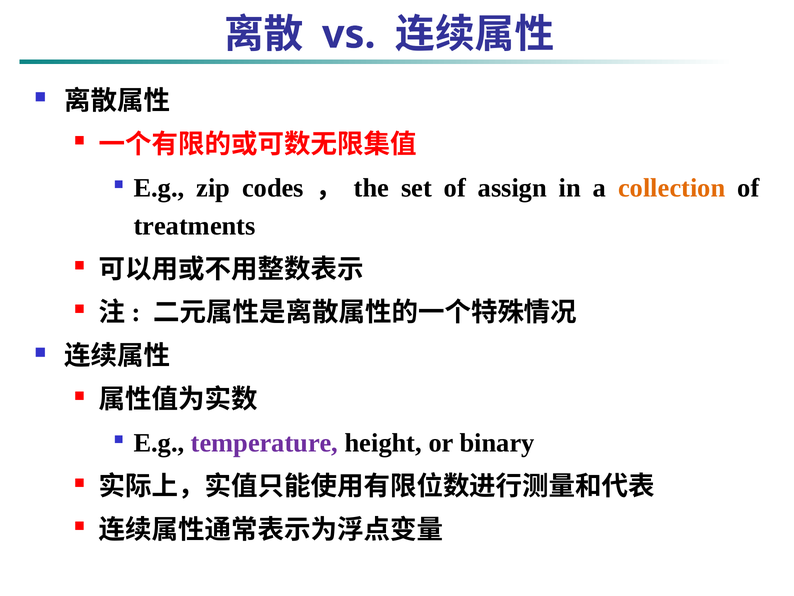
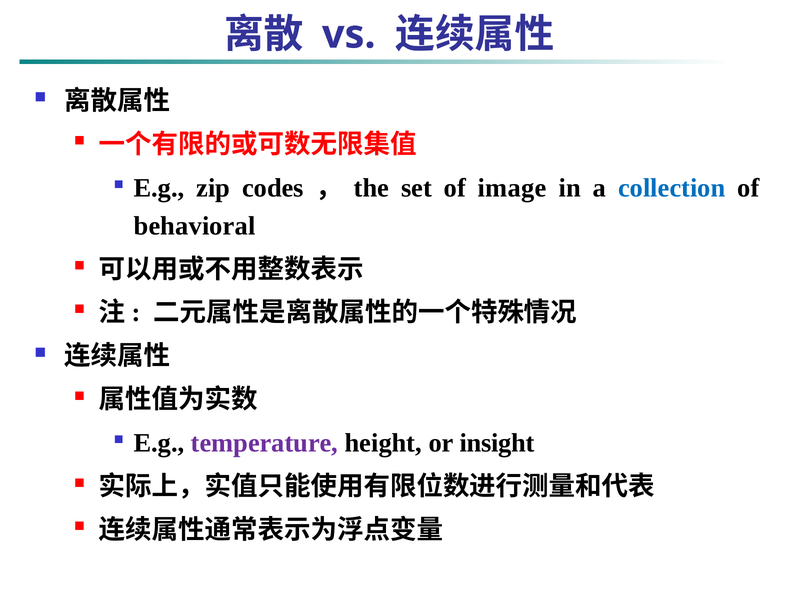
assign: assign -> image (512, 188)
collection colour: orange -> blue (672, 188)
treatments: treatments -> behavioral (195, 226)
binary: binary -> insight (497, 443)
